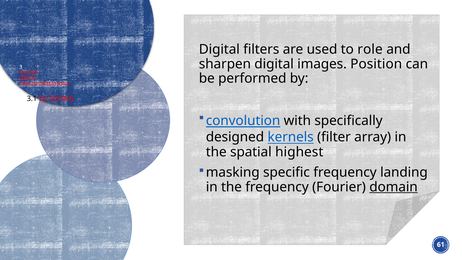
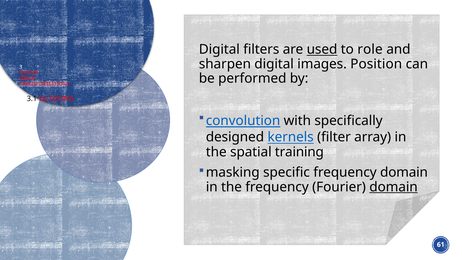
used underline: none -> present (322, 49)
highest: highest -> training (299, 152)
frequency landing: landing -> domain (404, 172)
